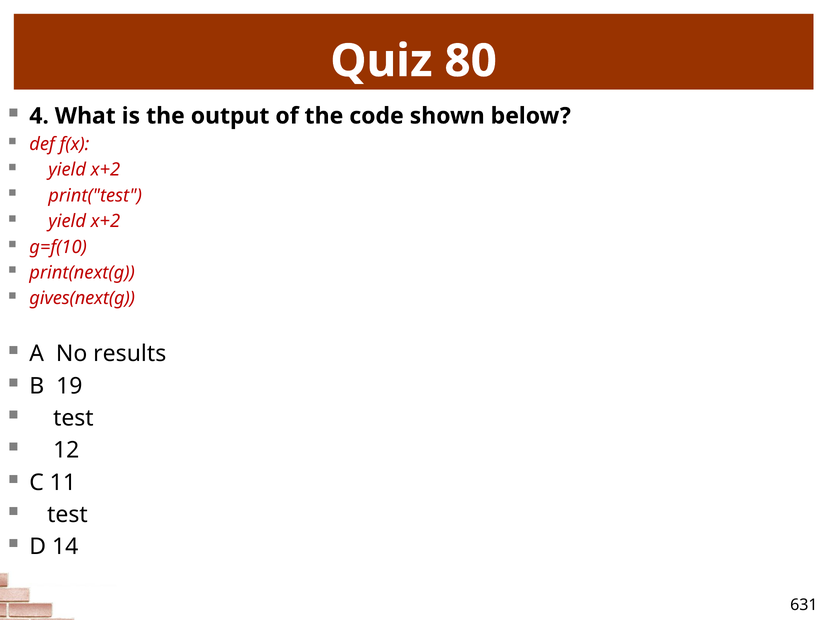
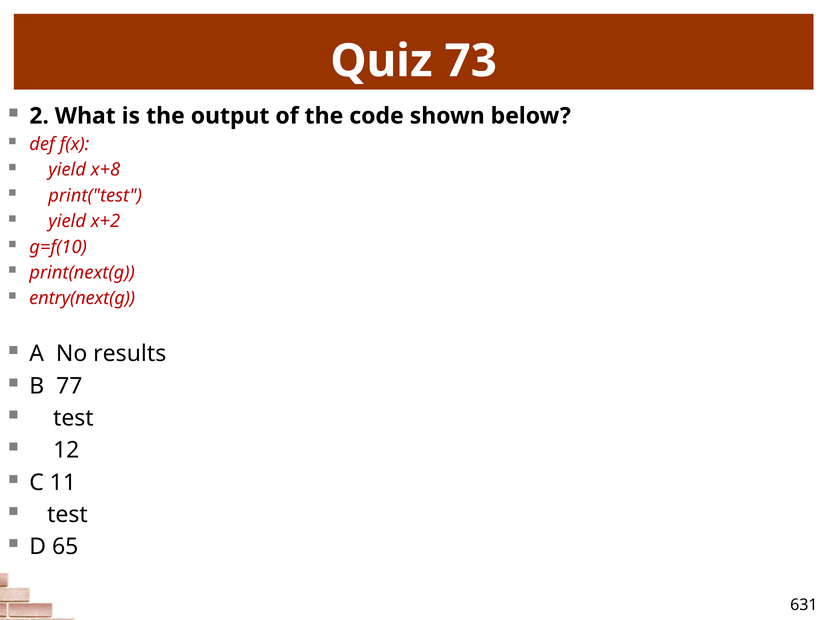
80: 80 -> 73 (471, 61)
4: 4 -> 2 (39, 116)
x+2: x+2 -> x+8 (105, 170)
gives(next(g: gives(next(g -> entry(next(g (82, 298)
19: 19 -> 77 (69, 386)
14: 14 -> 65 (65, 546)
